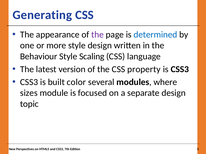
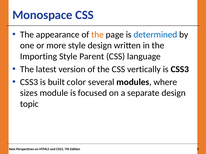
Generating: Generating -> Monospace (42, 15)
the colour: purple -> orange (98, 35)
Behaviour: Behaviour -> Importing (39, 57)
Scaling: Scaling -> Parent (92, 57)
property: property -> vertically (144, 69)
